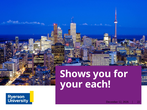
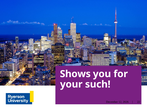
each: each -> such (98, 84)
